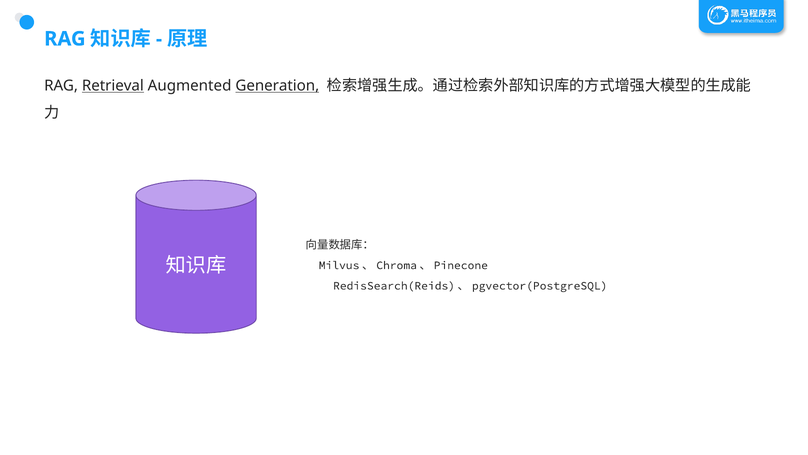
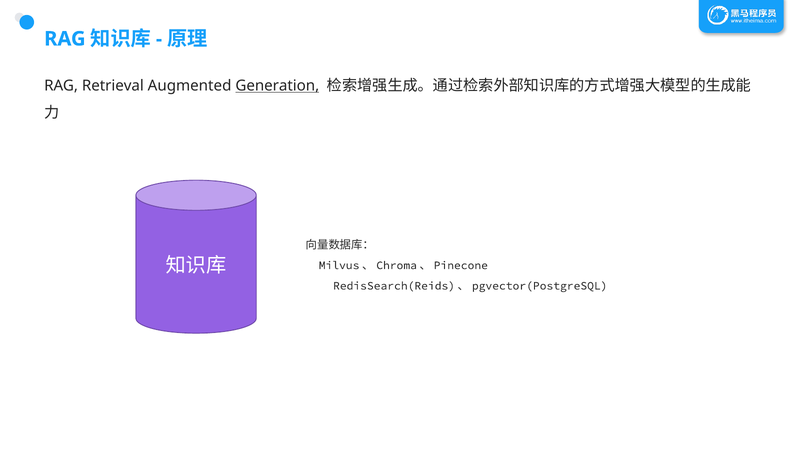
Retrieval underline: present -> none (113, 86)
